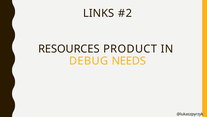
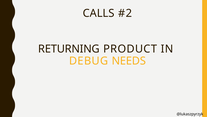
LINKS: LINKS -> CALLS (99, 13)
RESOURCES: RESOURCES -> RETURNING (69, 49)
